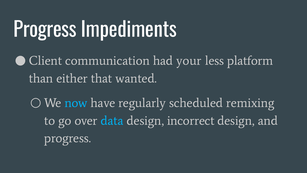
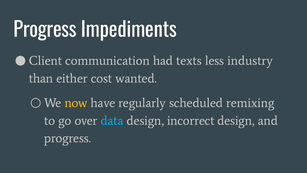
your: your -> texts (189, 61)
platform: platform -> industry (250, 61)
that: that -> cost (102, 78)
now colour: light blue -> yellow (76, 103)
